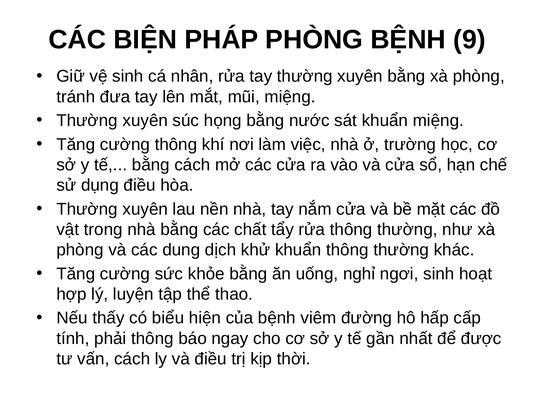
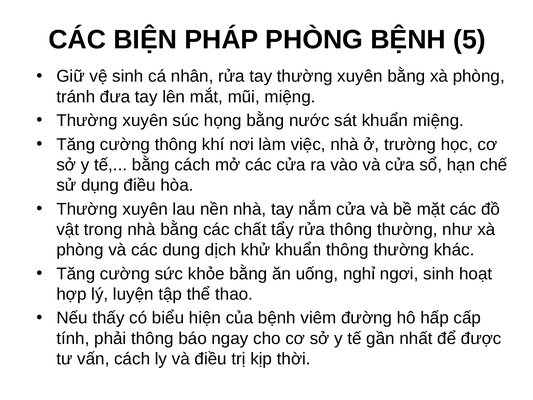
9: 9 -> 5 (470, 40)
